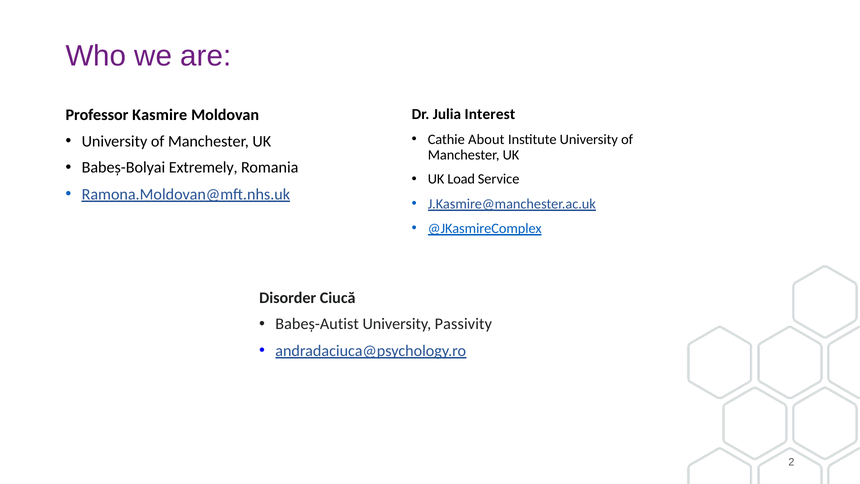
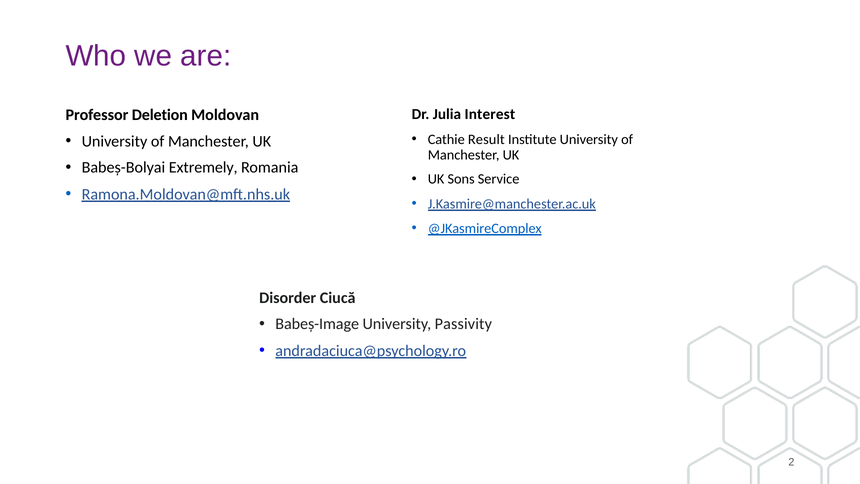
Kasmire: Kasmire -> Deletion (160, 115)
About: About -> Result (486, 139)
Load: Load -> Sons (461, 179)
Babeș-Autist: Babeș-Autist -> Babeș-Image (317, 324)
